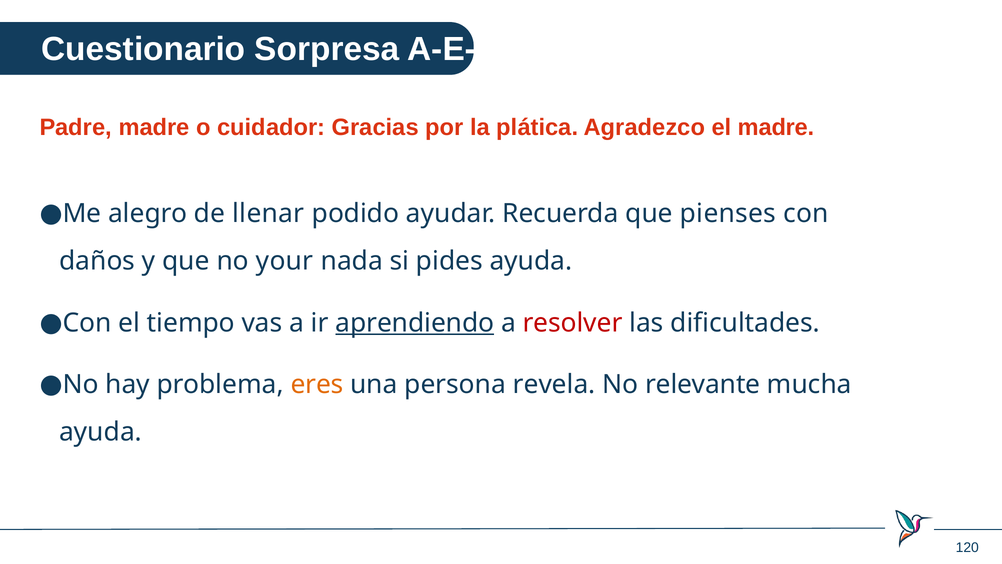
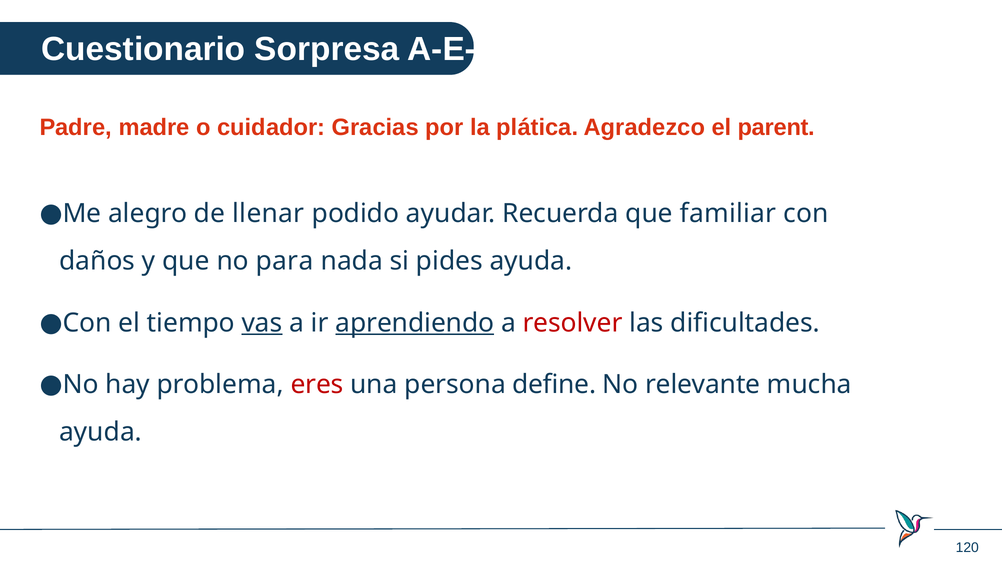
el madre: madre -> parent (776, 127)
pienses: pienses -> familiar (728, 213)
your: your -> para (285, 261)
vas underline: none -> present (262, 323)
eres colour: orange -> red (317, 384)
revela: revela -> define (554, 384)
